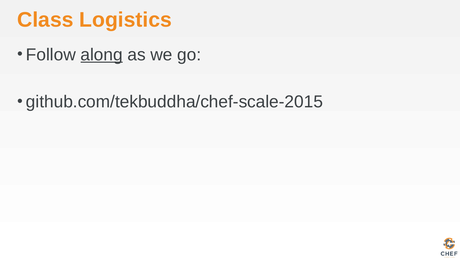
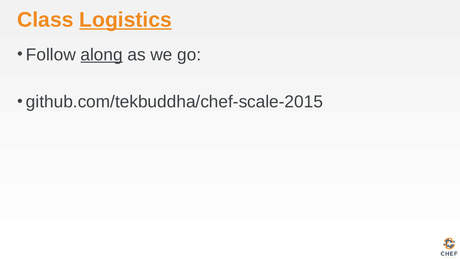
Logistics underline: none -> present (126, 20)
